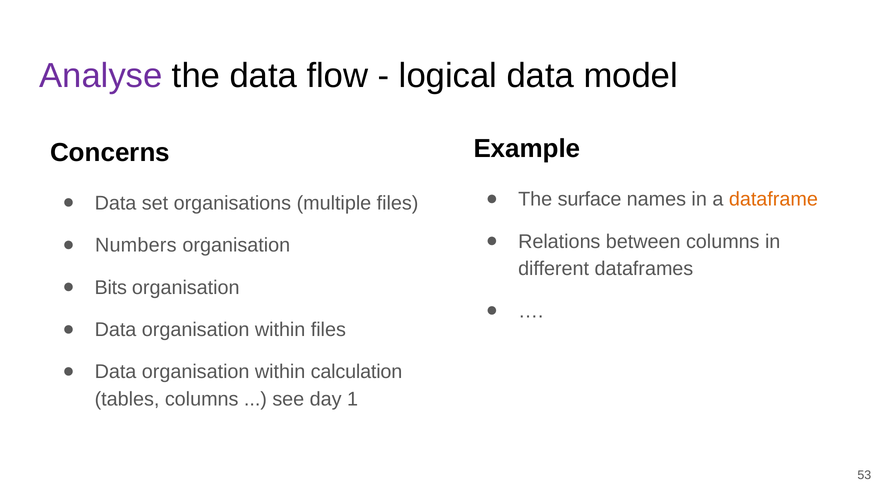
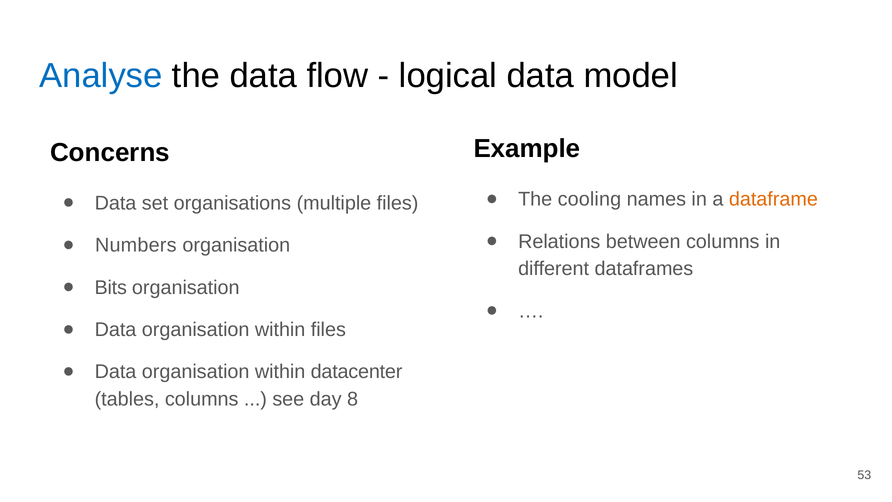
Analyse colour: purple -> blue (101, 76)
surface: surface -> cooling (589, 199)
calculation: calculation -> datacenter (357, 372)
1: 1 -> 8 (353, 399)
